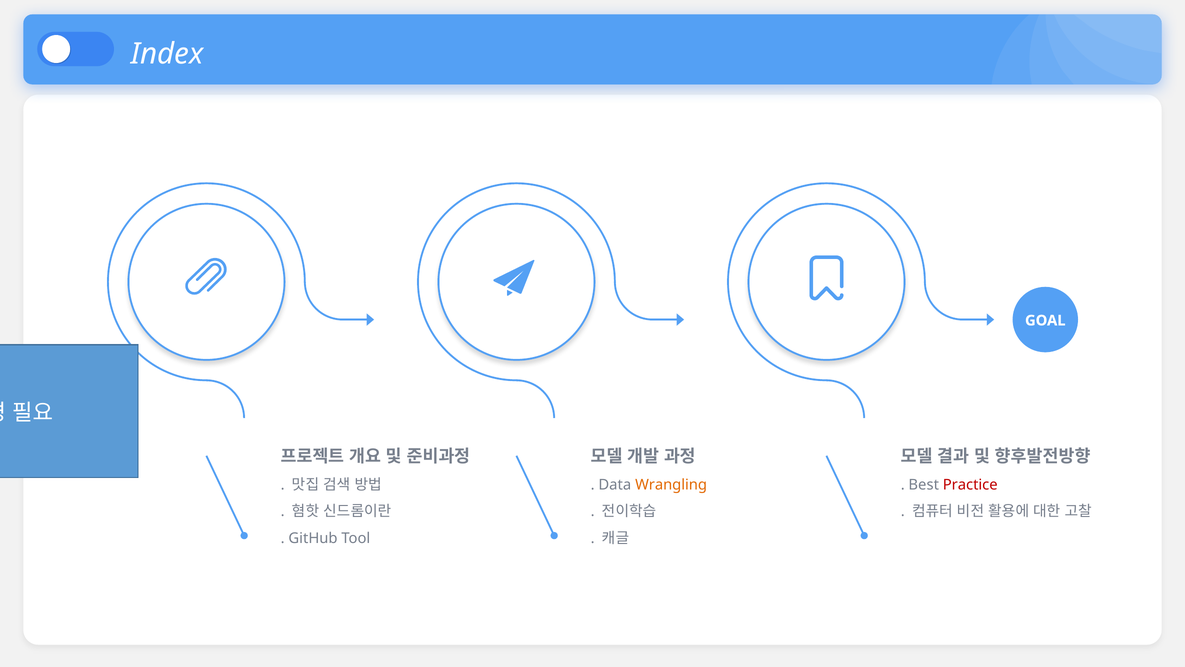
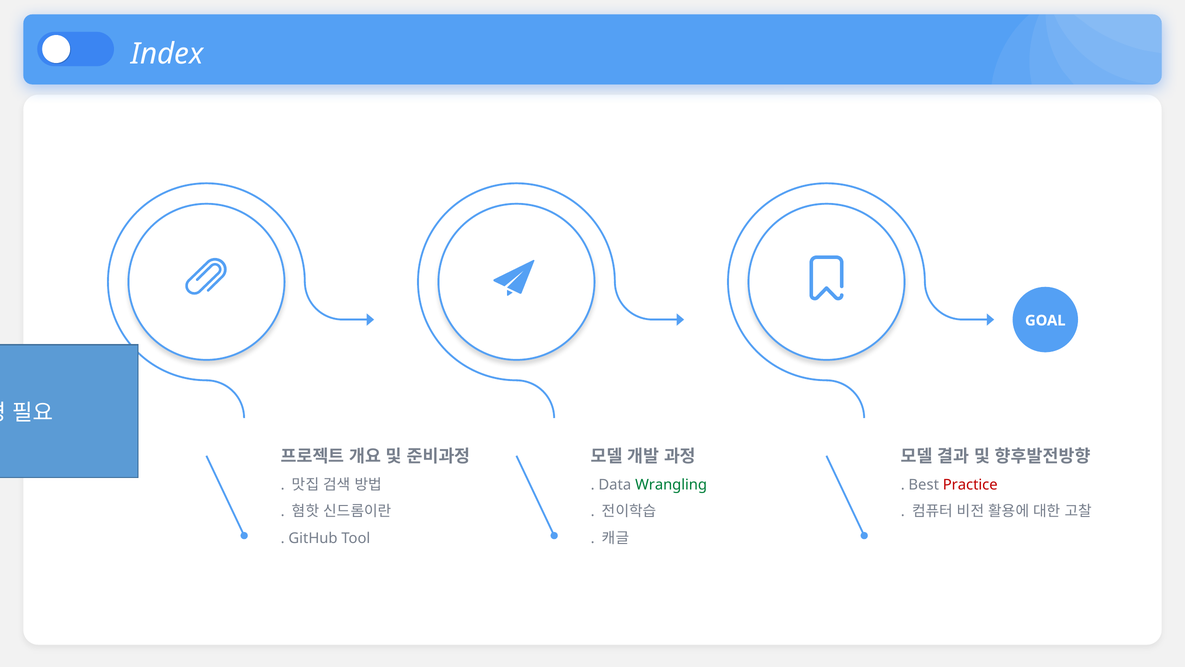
Wrangling colour: orange -> green (671, 484)
